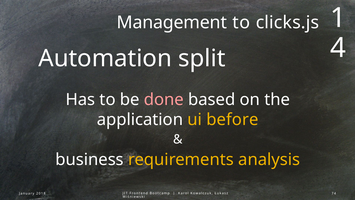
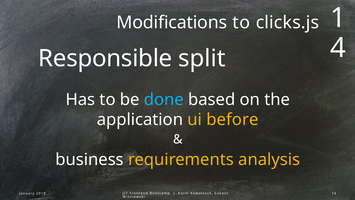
Management: Management -> Modifications (172, 22)
Automation: Automation -> Responsible (105, 58)
done colour: pink -> light blue (164, 99)
